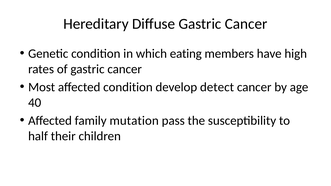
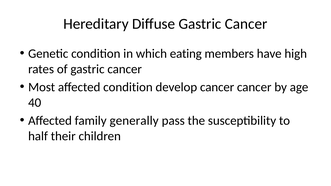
develop detect: detect -> cancer (217, 87)
mutation: mutation -> generally (134, 121)
